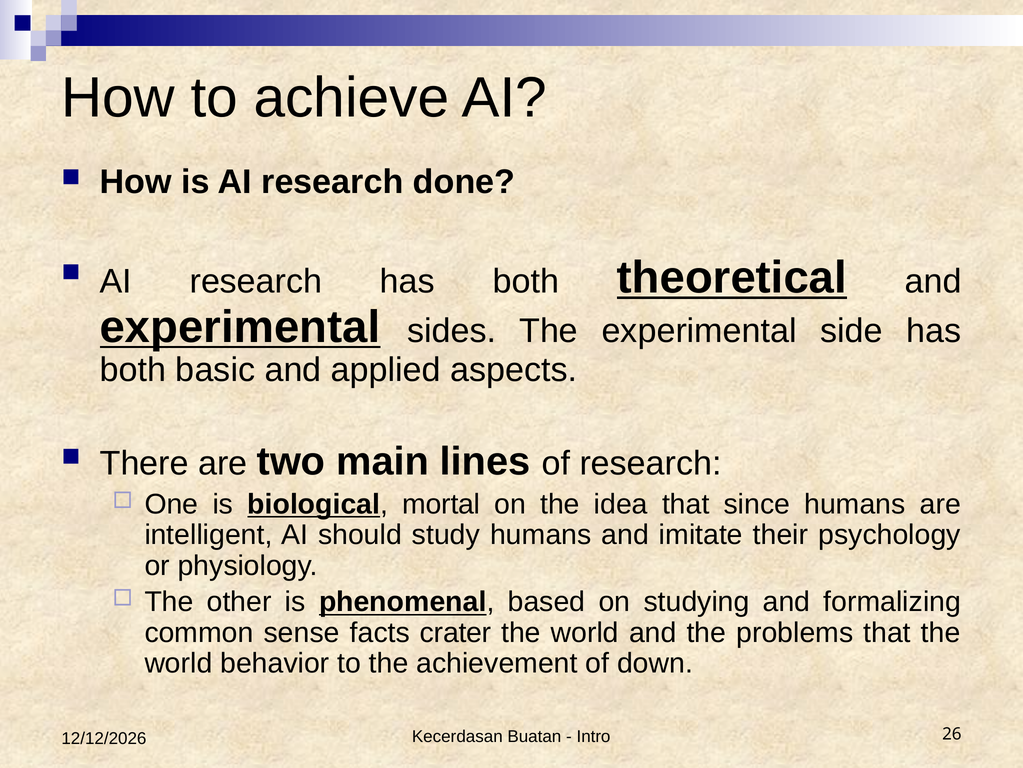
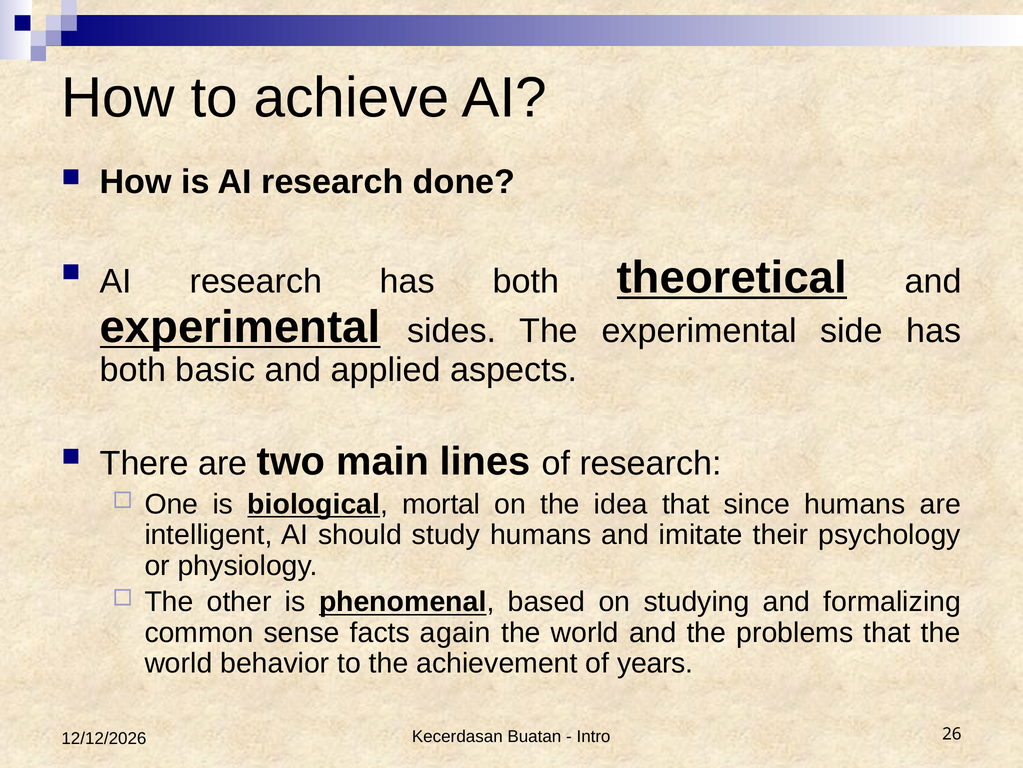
crater: crater -> again (455, 632)
down: down -> years (655, 663)
